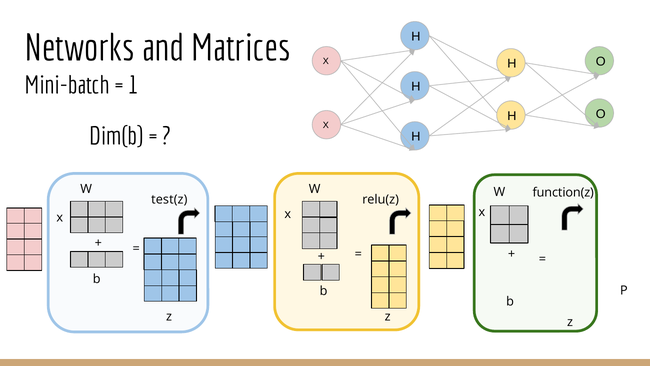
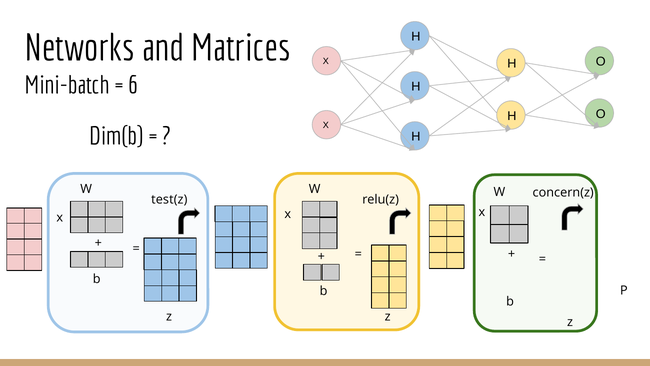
1: 1 -> 6 (133, 85)
function(z: function(z -> concern(z (563, 192)
